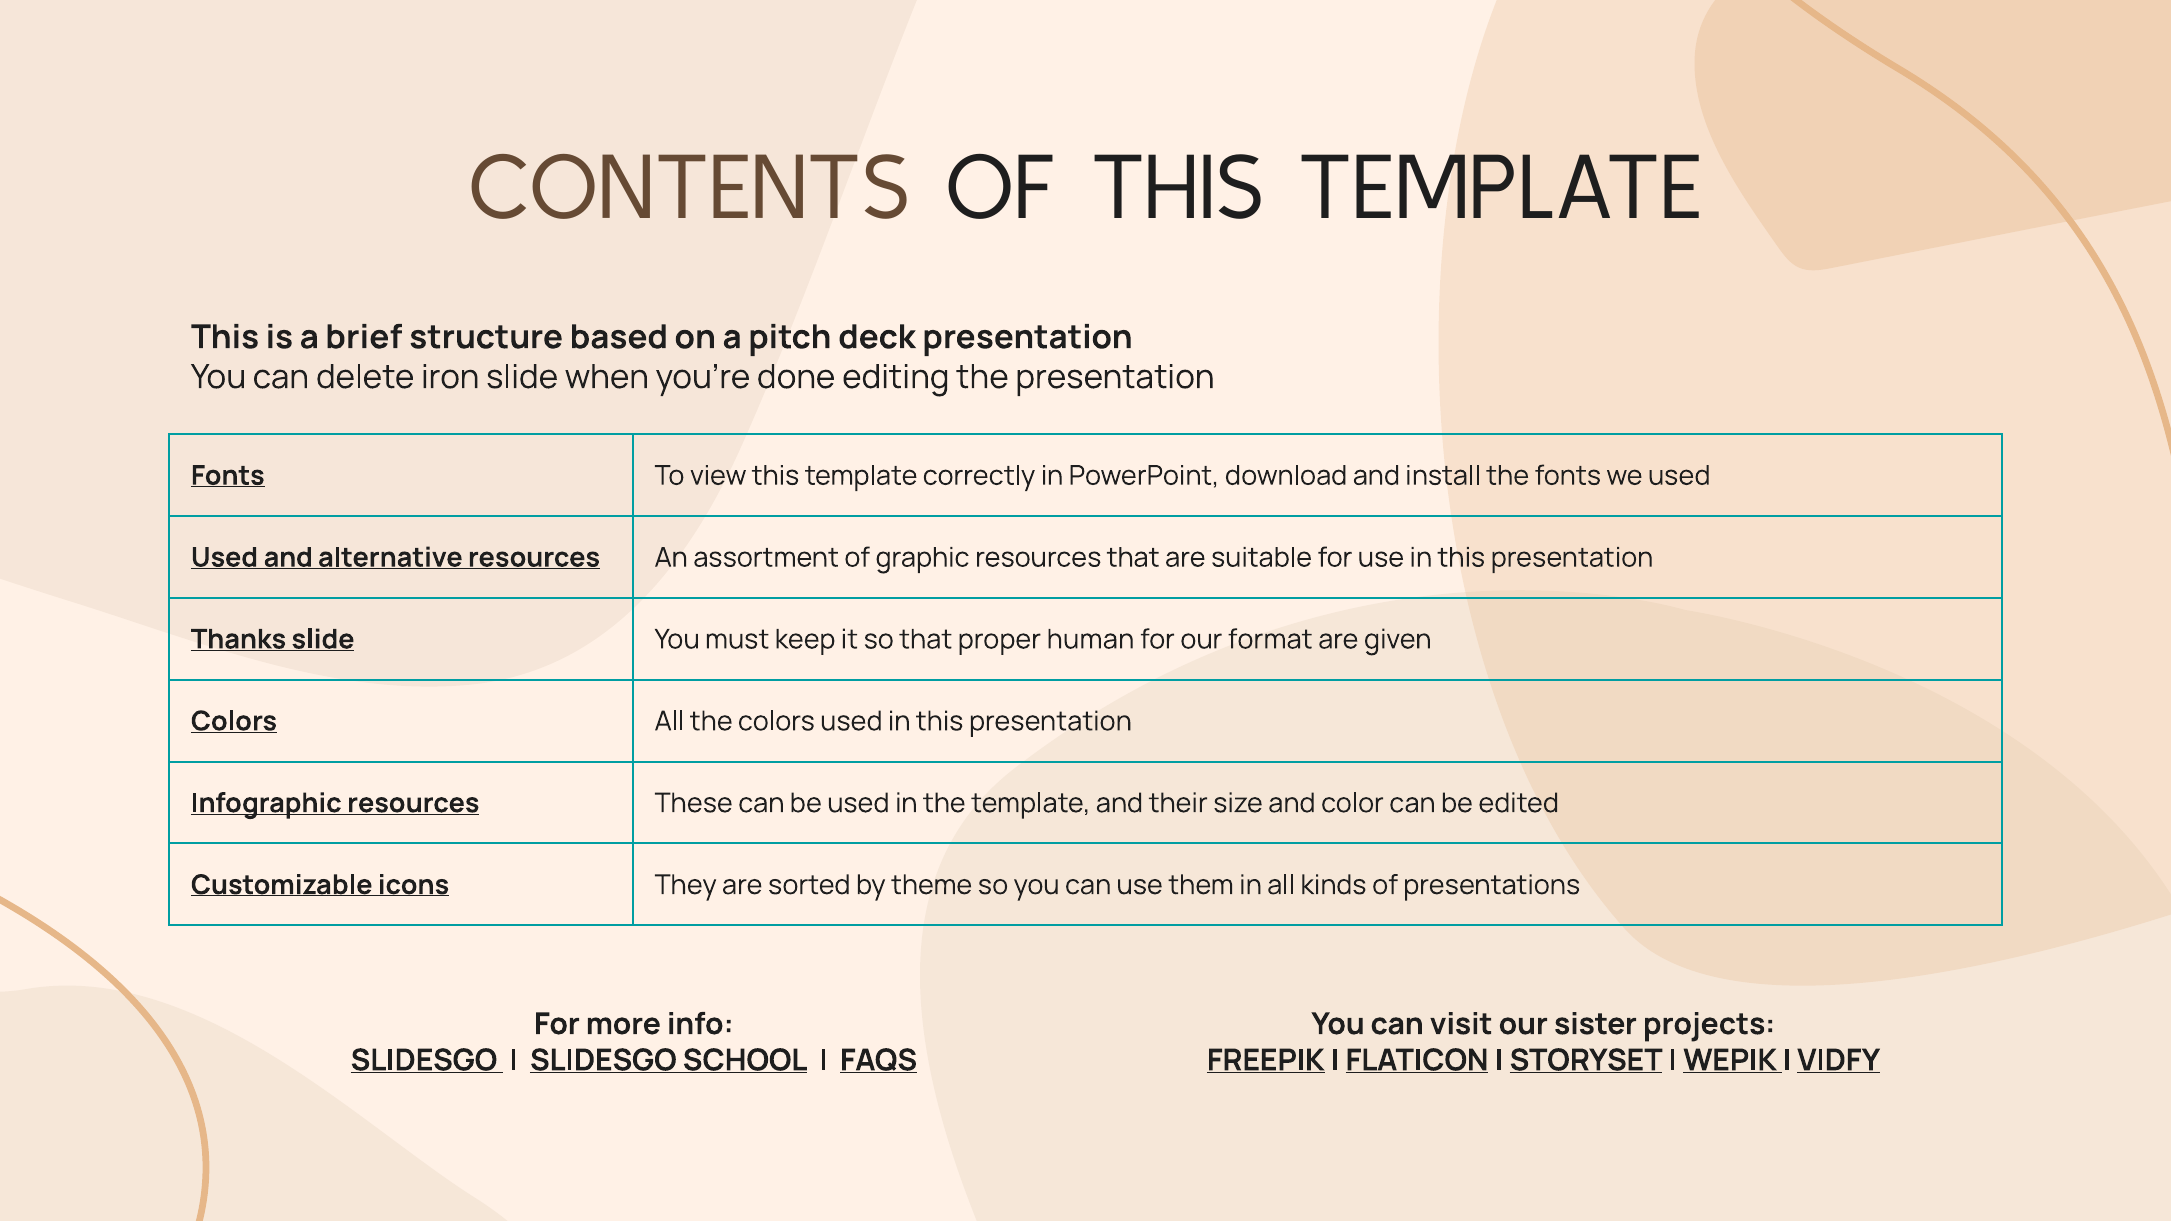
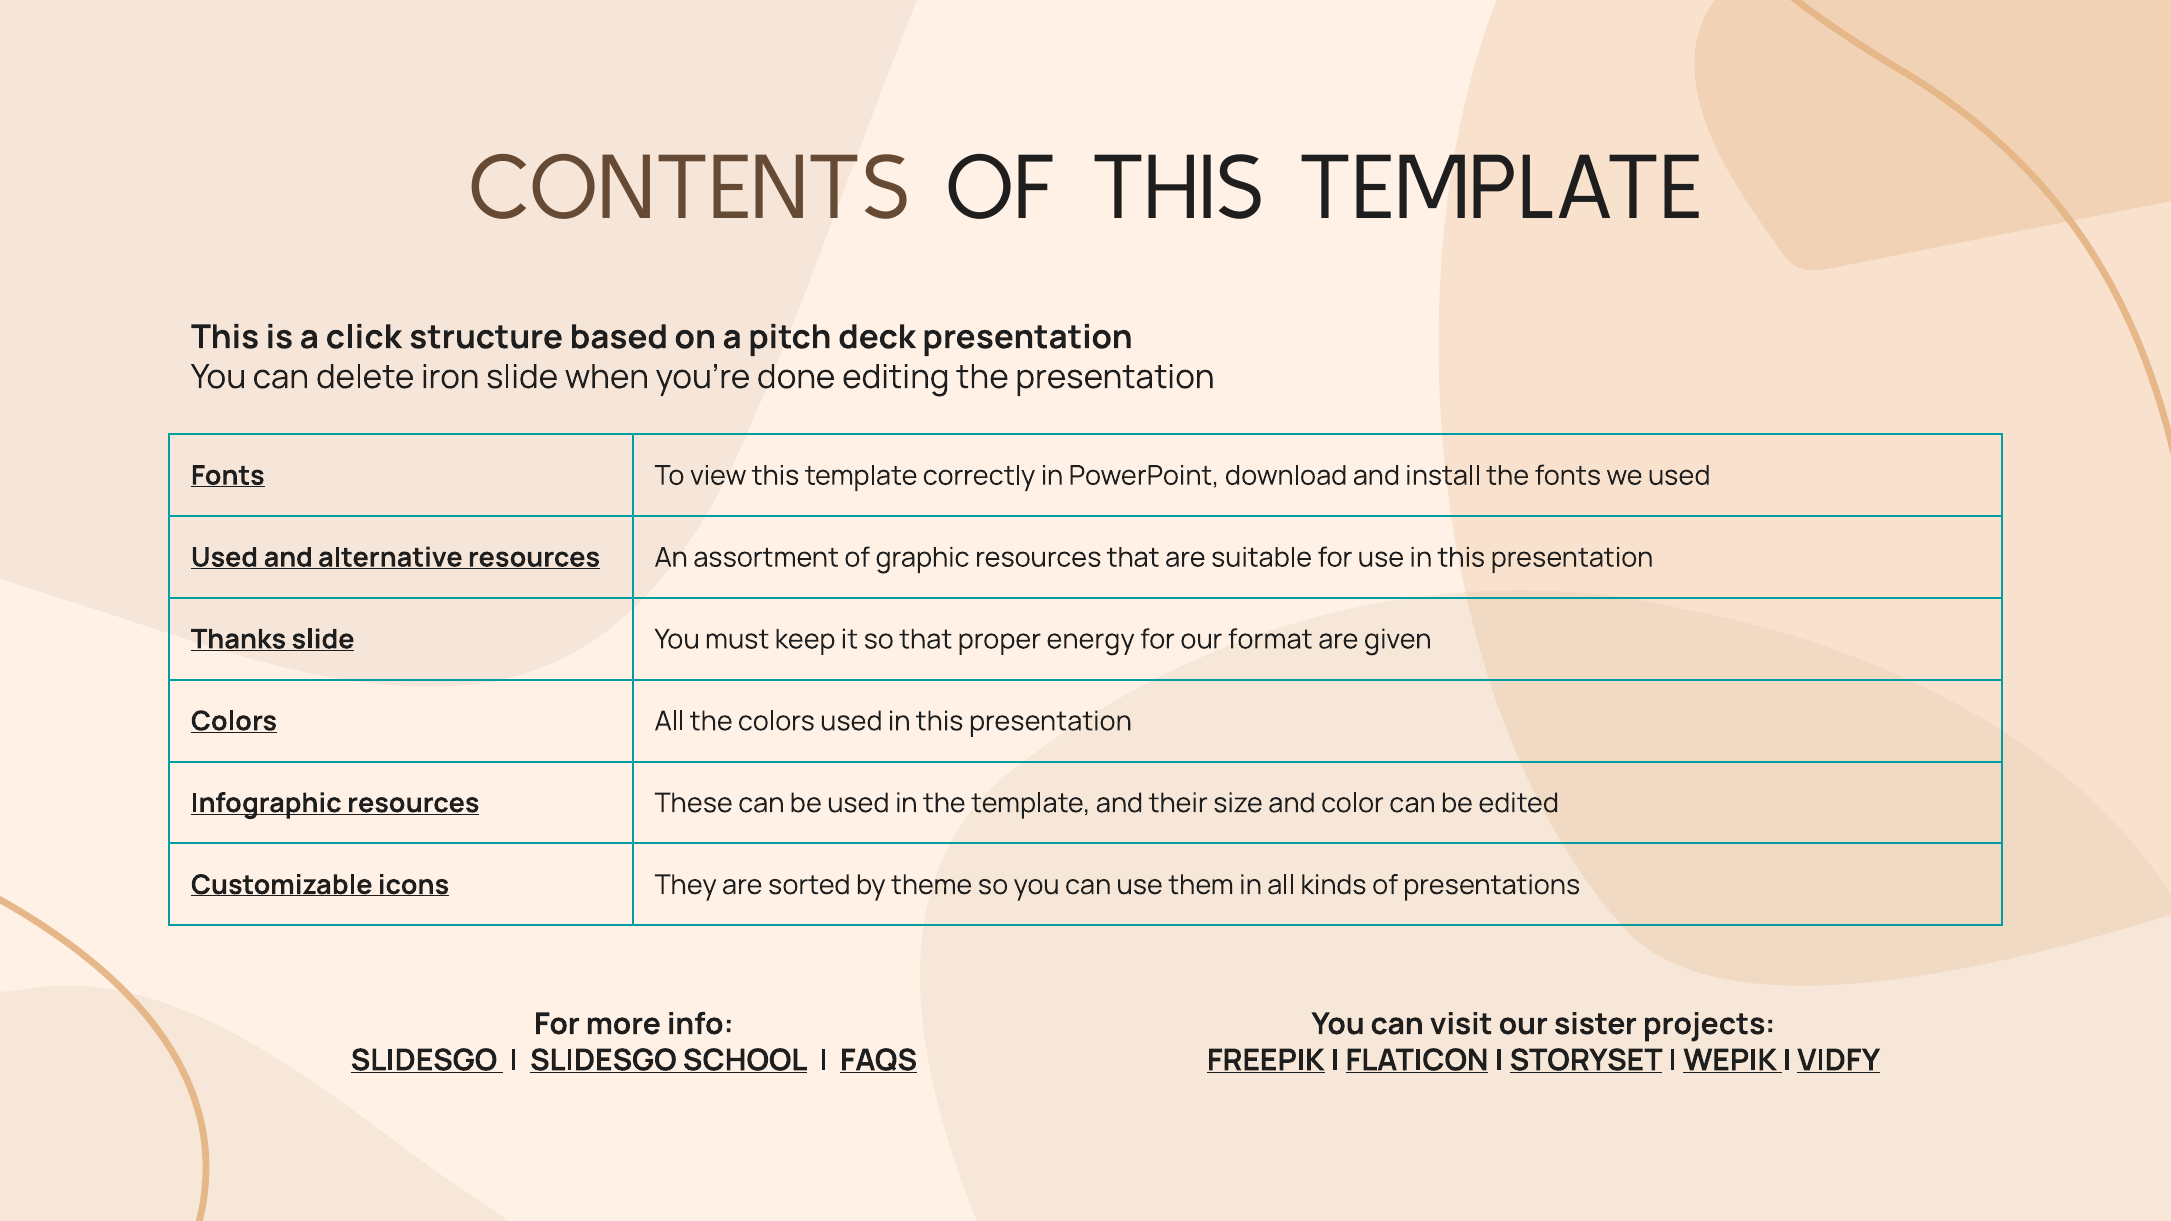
brief: brief -> click (364, 337)
human: human -> energy (1091, 640)
